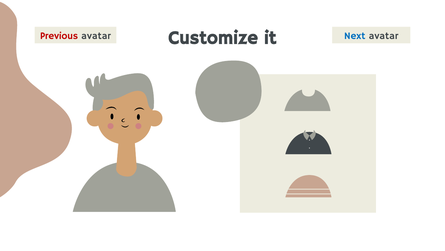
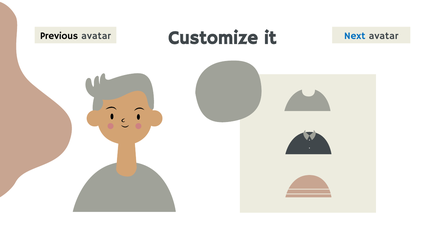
Previous colour: red -> black (59, 36)
